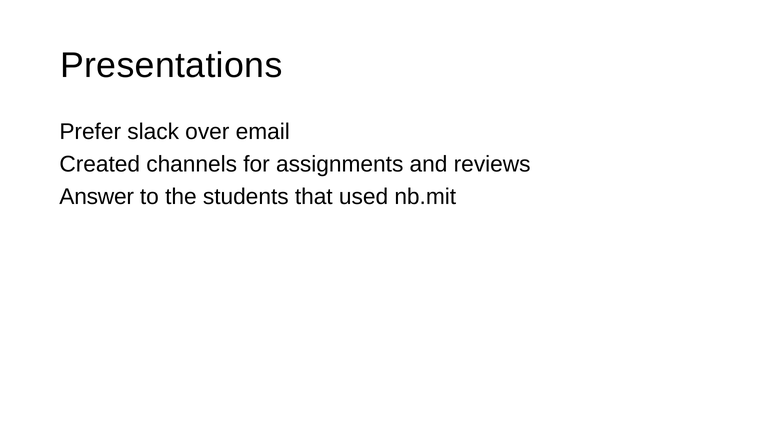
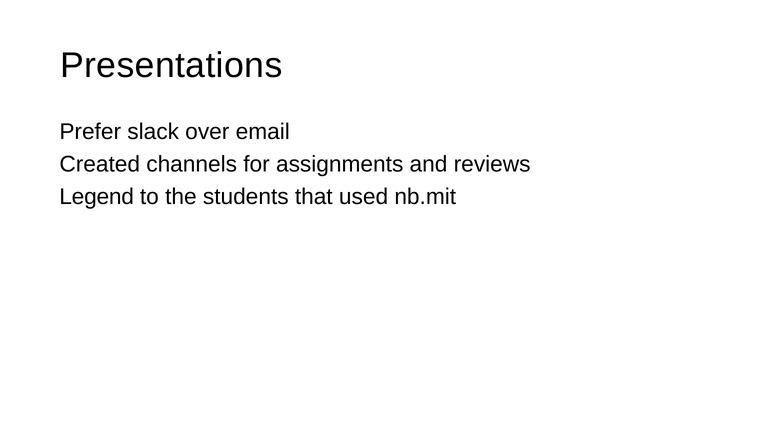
Answer: Answer -> Legend (97, 197)
